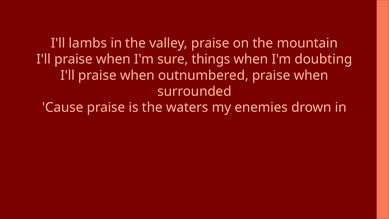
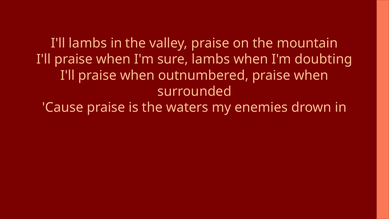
sure things: things -> lambs (211, 59)
